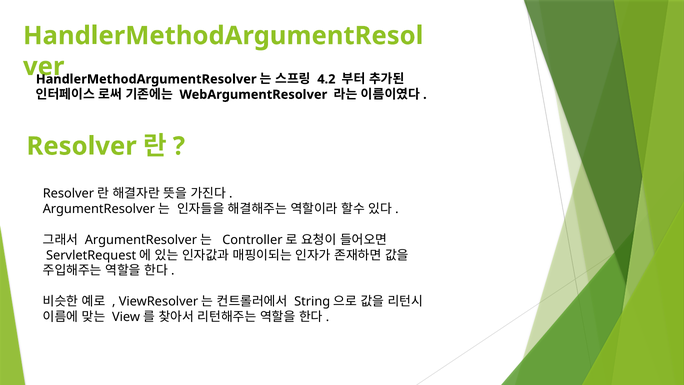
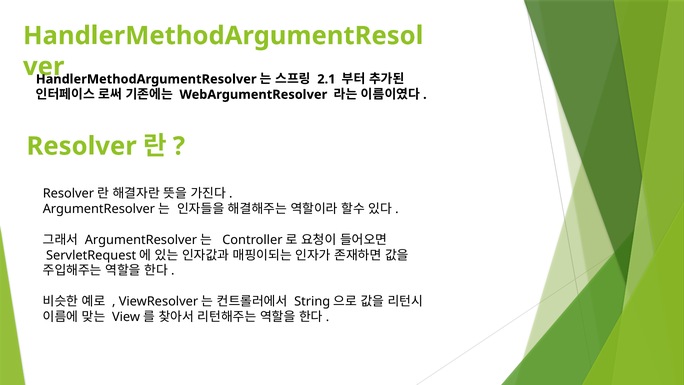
4.2: 4.2 -> 2.1 (326, 79)
